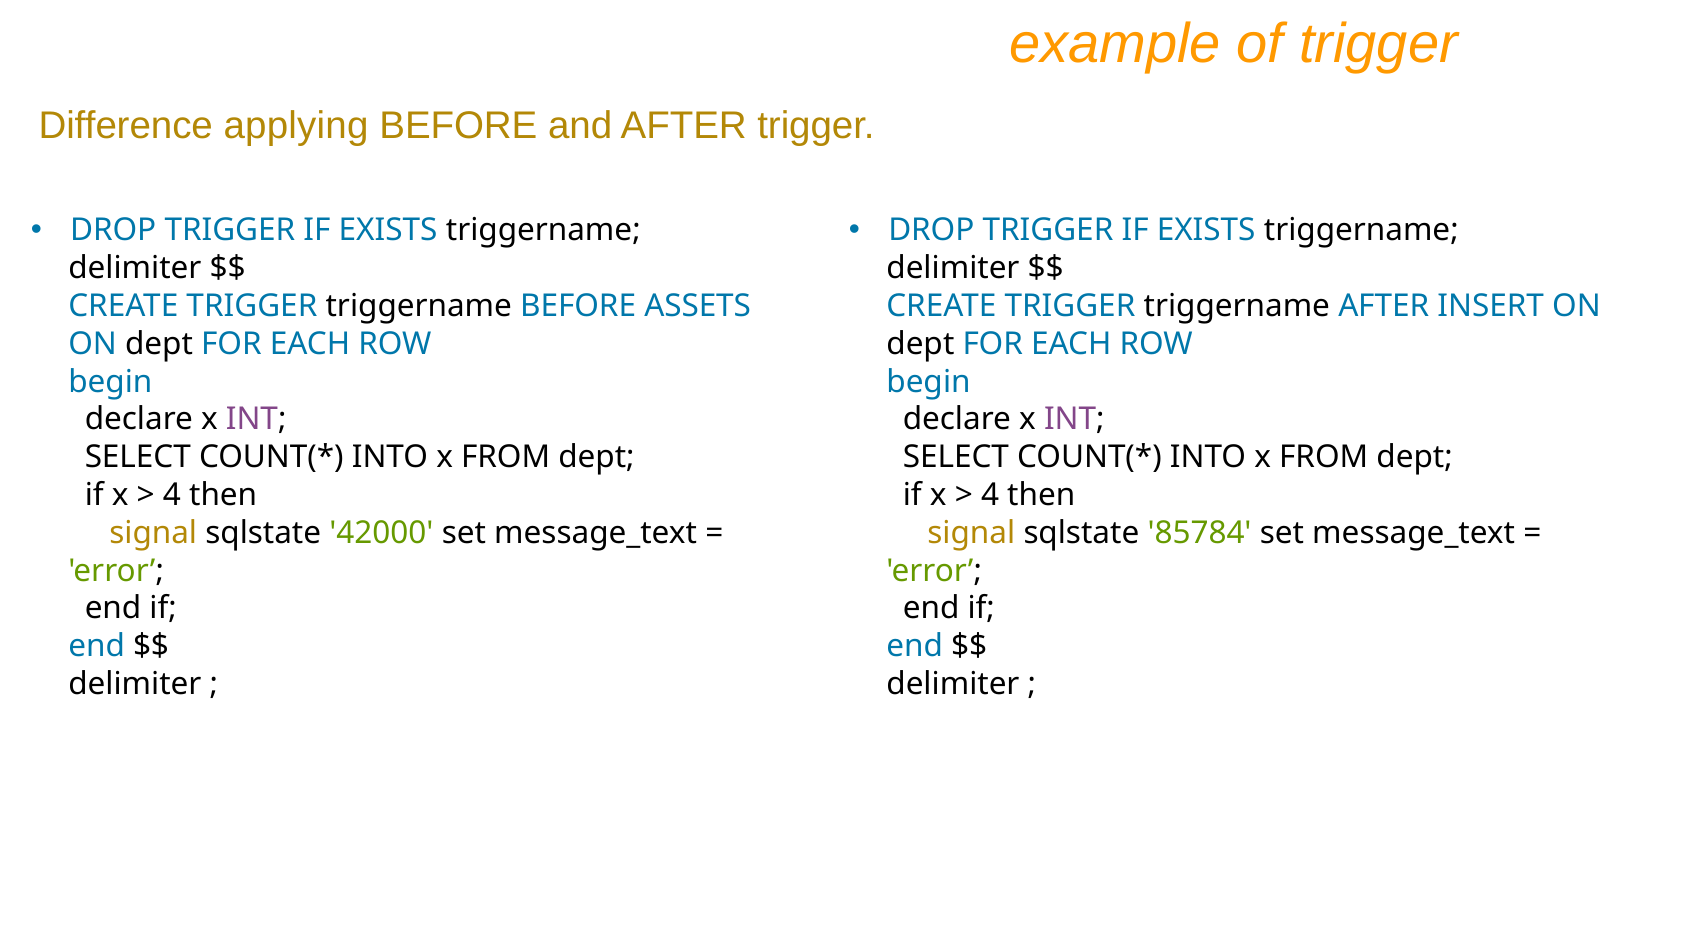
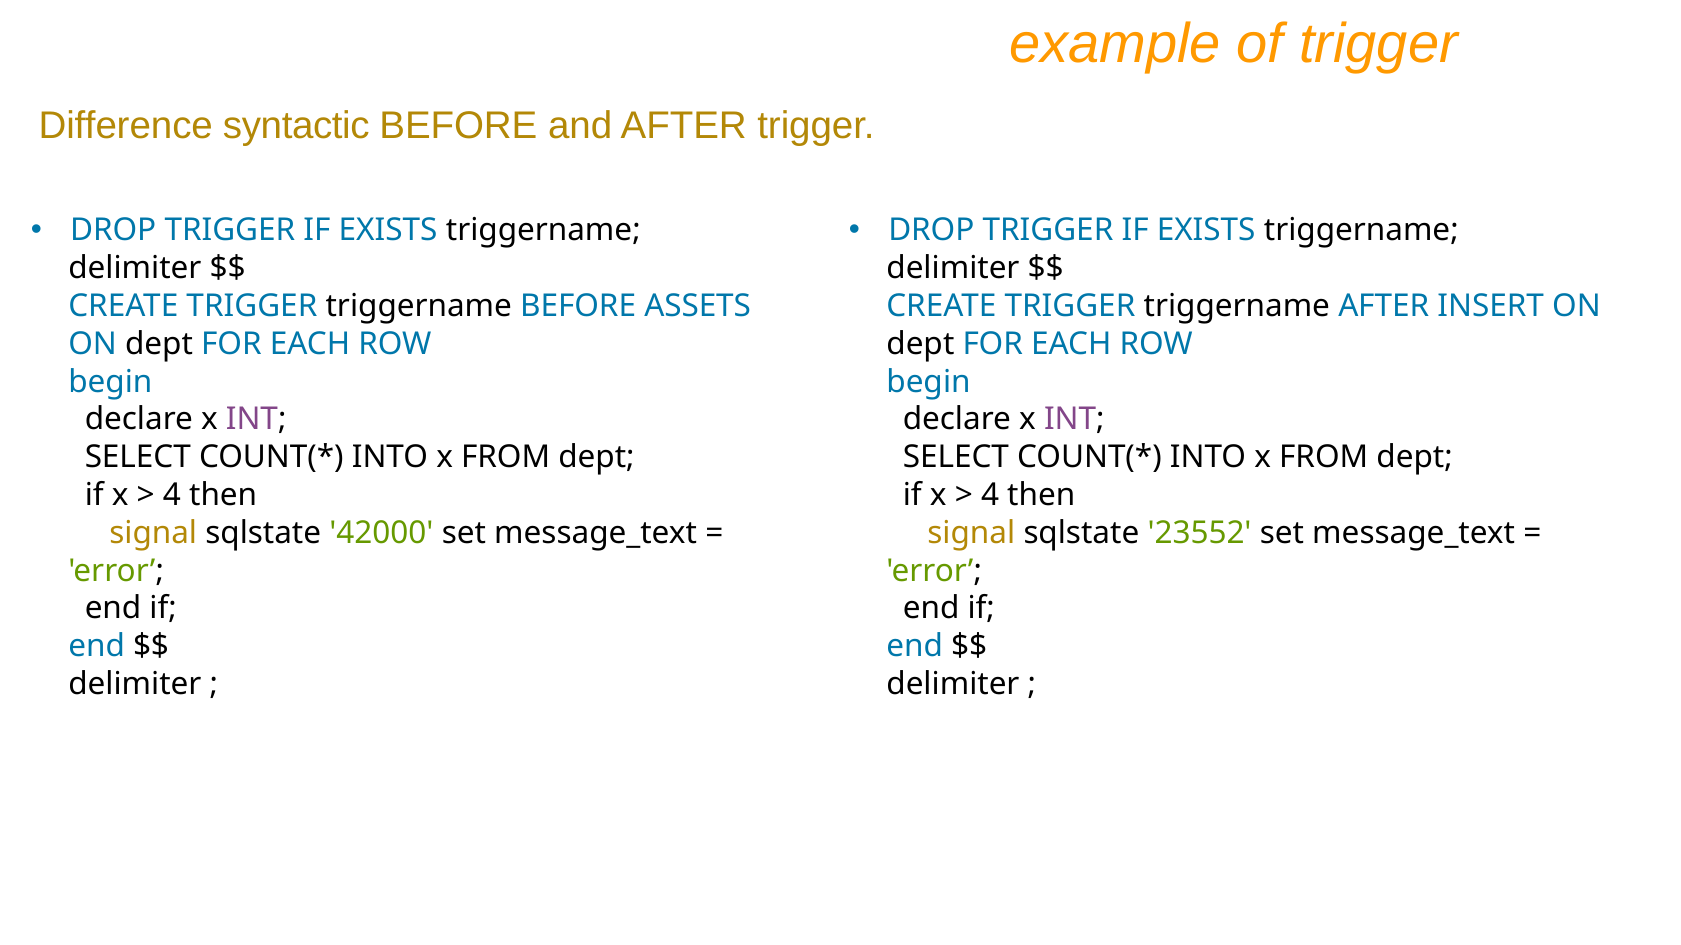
applying: applying -> syntactic (296, 126)
85784: 85784 -> 23552 (1200, 533)
